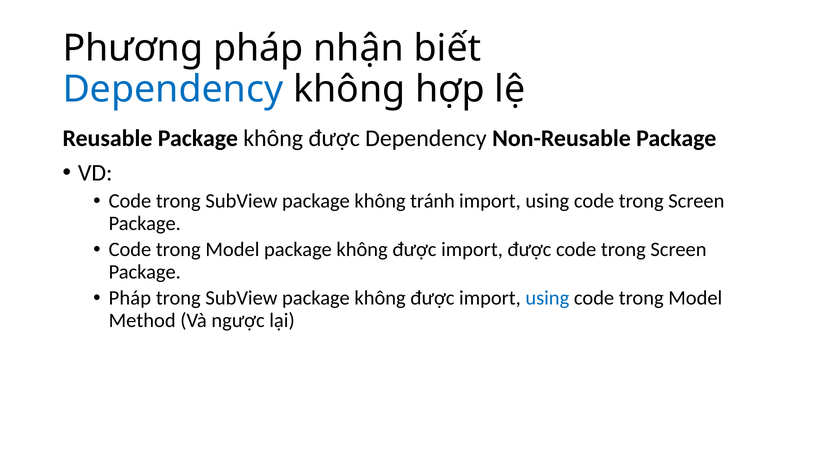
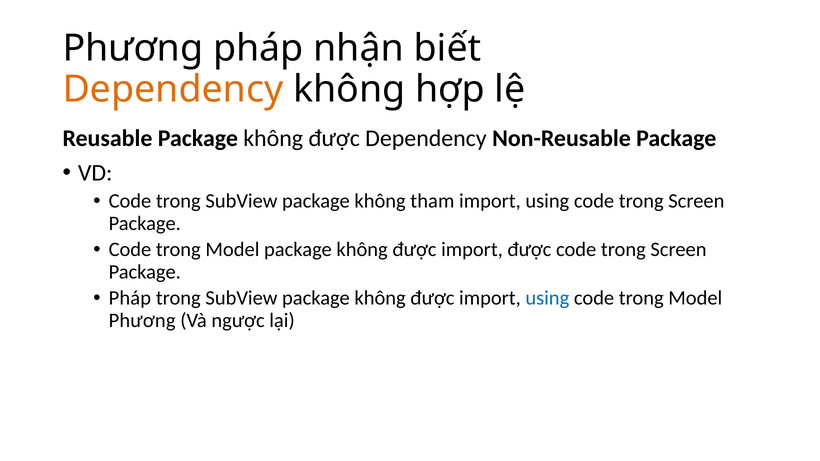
Dependency colour: blue -> orange (173, 89)
tránh: tránh -> tham (432, 201)
Method: Method -> Phương (142, 320)
